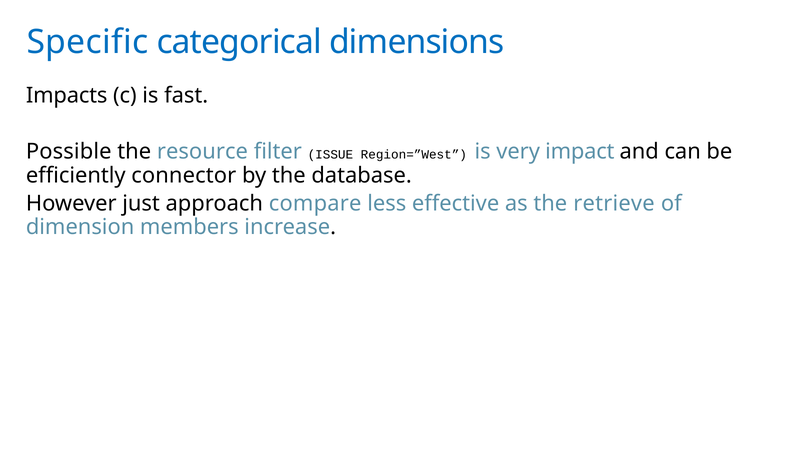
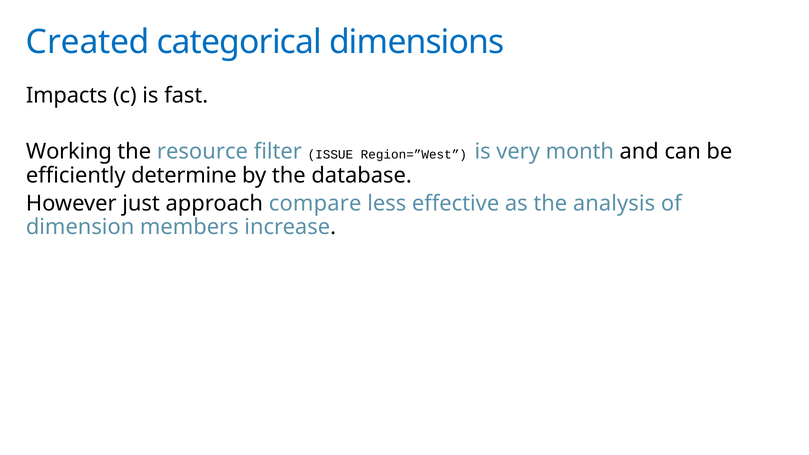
Specific: Specific -> Created (88, 42)
Possible: Possible -> Working (69, 152)
impact: impact -> month (580, 152)
connector: connector -> determine (184, 175)
retrieve: retrieve -> analysis (614, 203)
